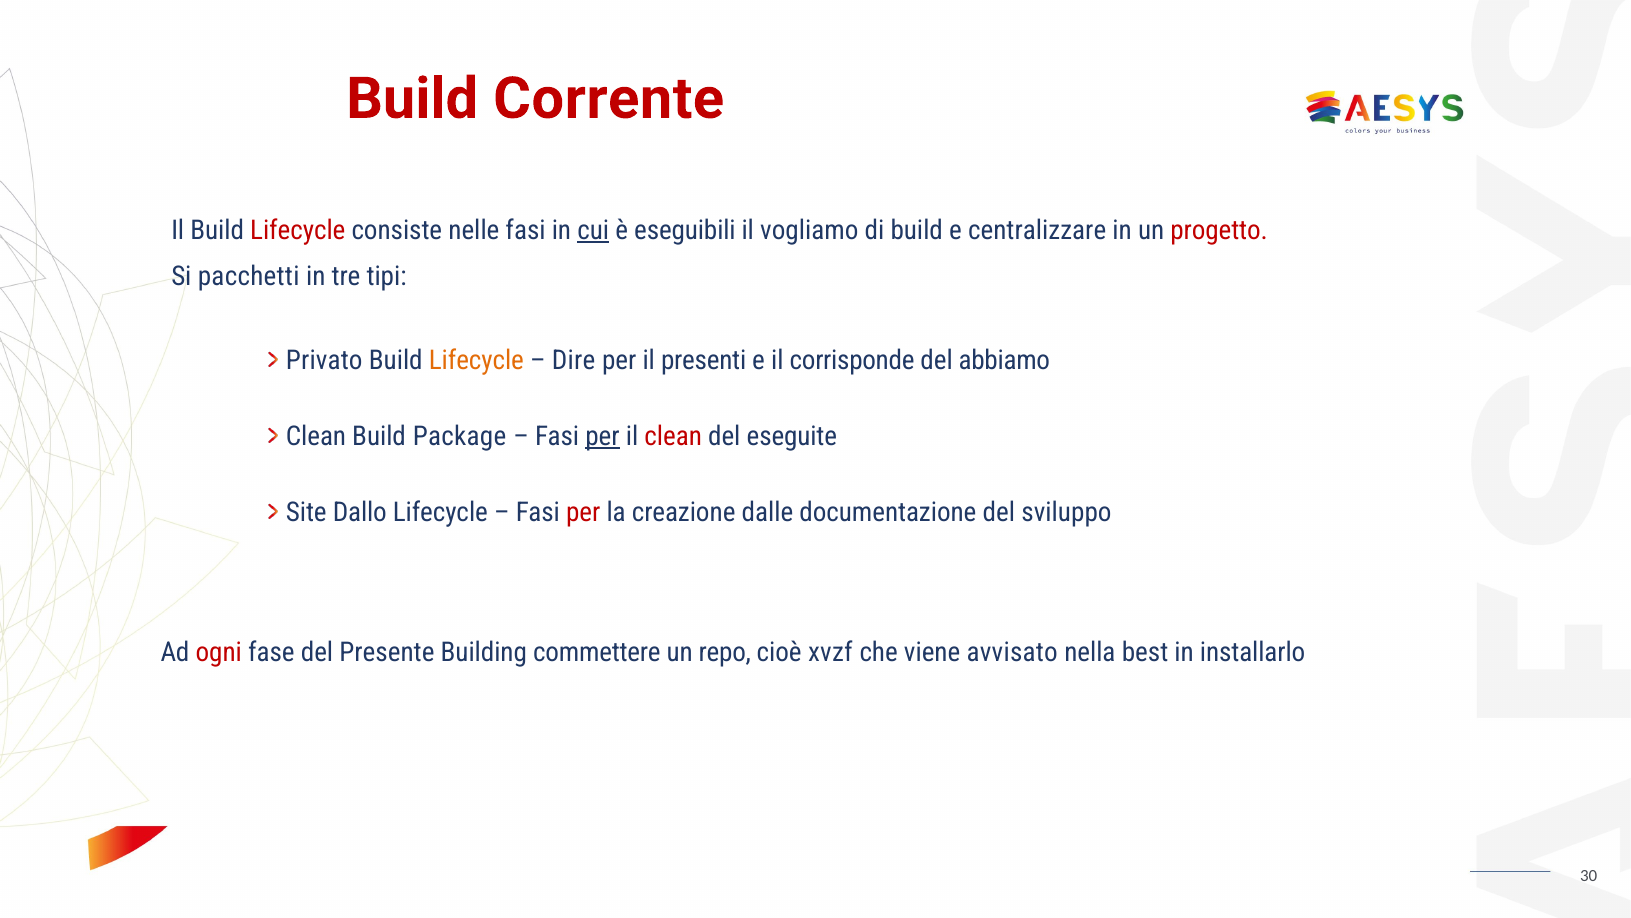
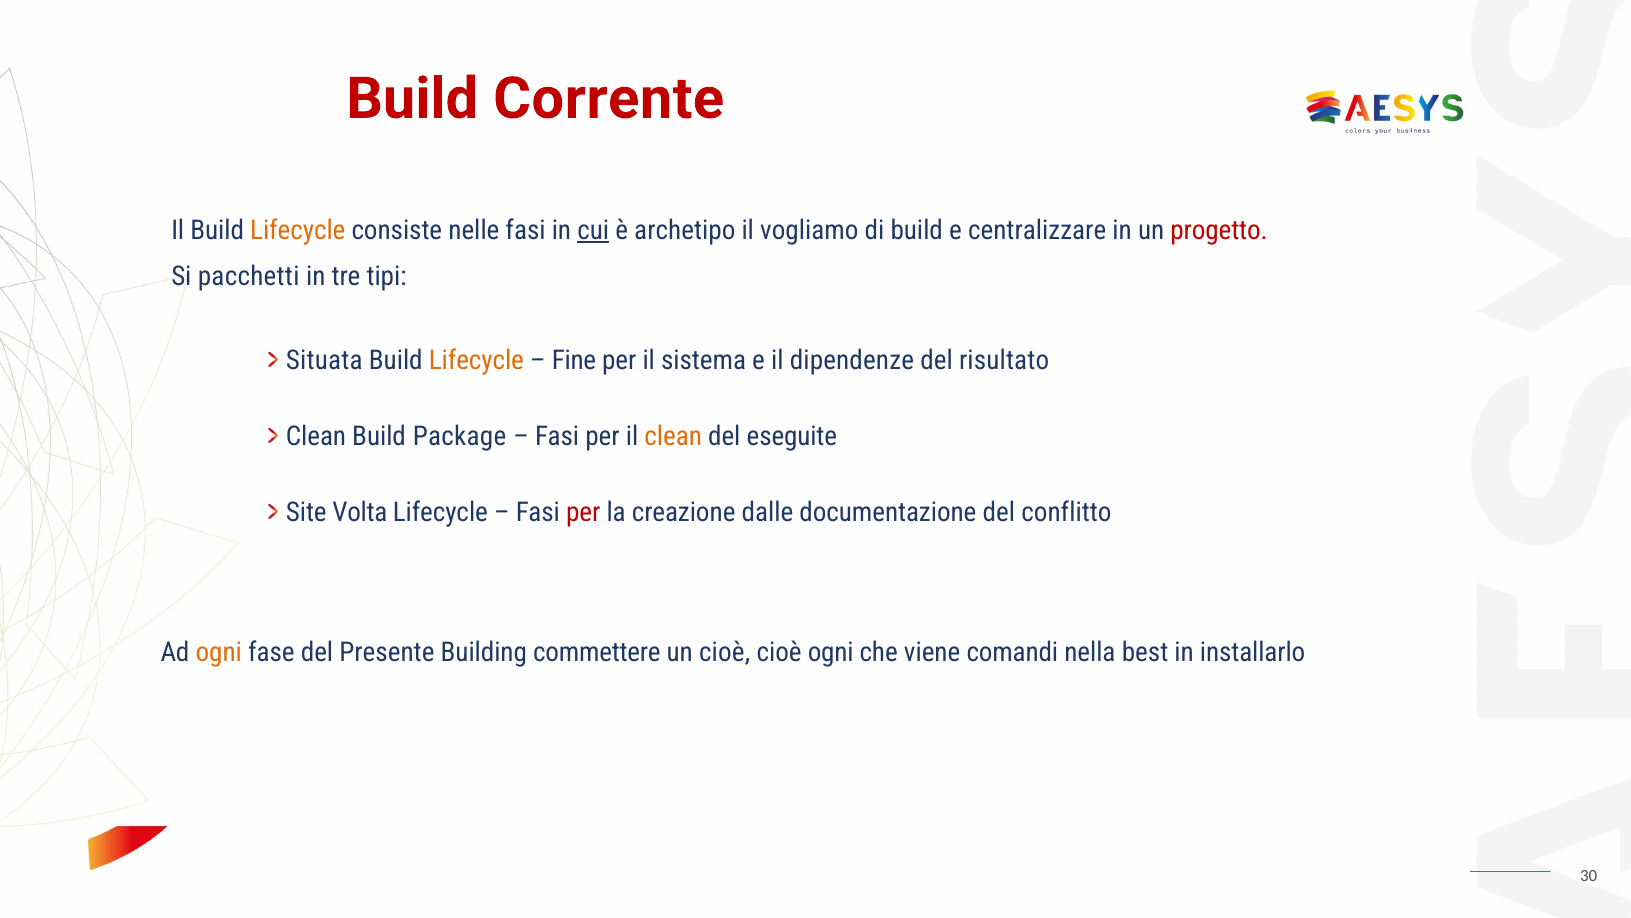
Lifecycle colour: red -> orange (298, 230)
eseguibili: eseguibili -> archetipo (685, 230)
Privato: Privato -> Situata (324, 361)
Dire: Dire -> Fine (574, 361)
presenti: presenti -> sistema (704, 361)
corrisponde: corrisponde -> dipendenze (852, 361)
abbiamo: abbiamo -> risultato (1004, 361)
per underline: present -> none (603, 436)
clean colour: red -> orange (673, 436)
Dallo: Dallo -> Volta (360, 512)
sviluppo: sviluppo -> conflitto (1066, 512)
ogni colour: red -> orange (219, 652)
un repo: repo -> cioè (725, 652)
cioè xvzf: xvzf -> ogni (831, 652)
avvisato: avvisato -> comandi (1012, 652)
